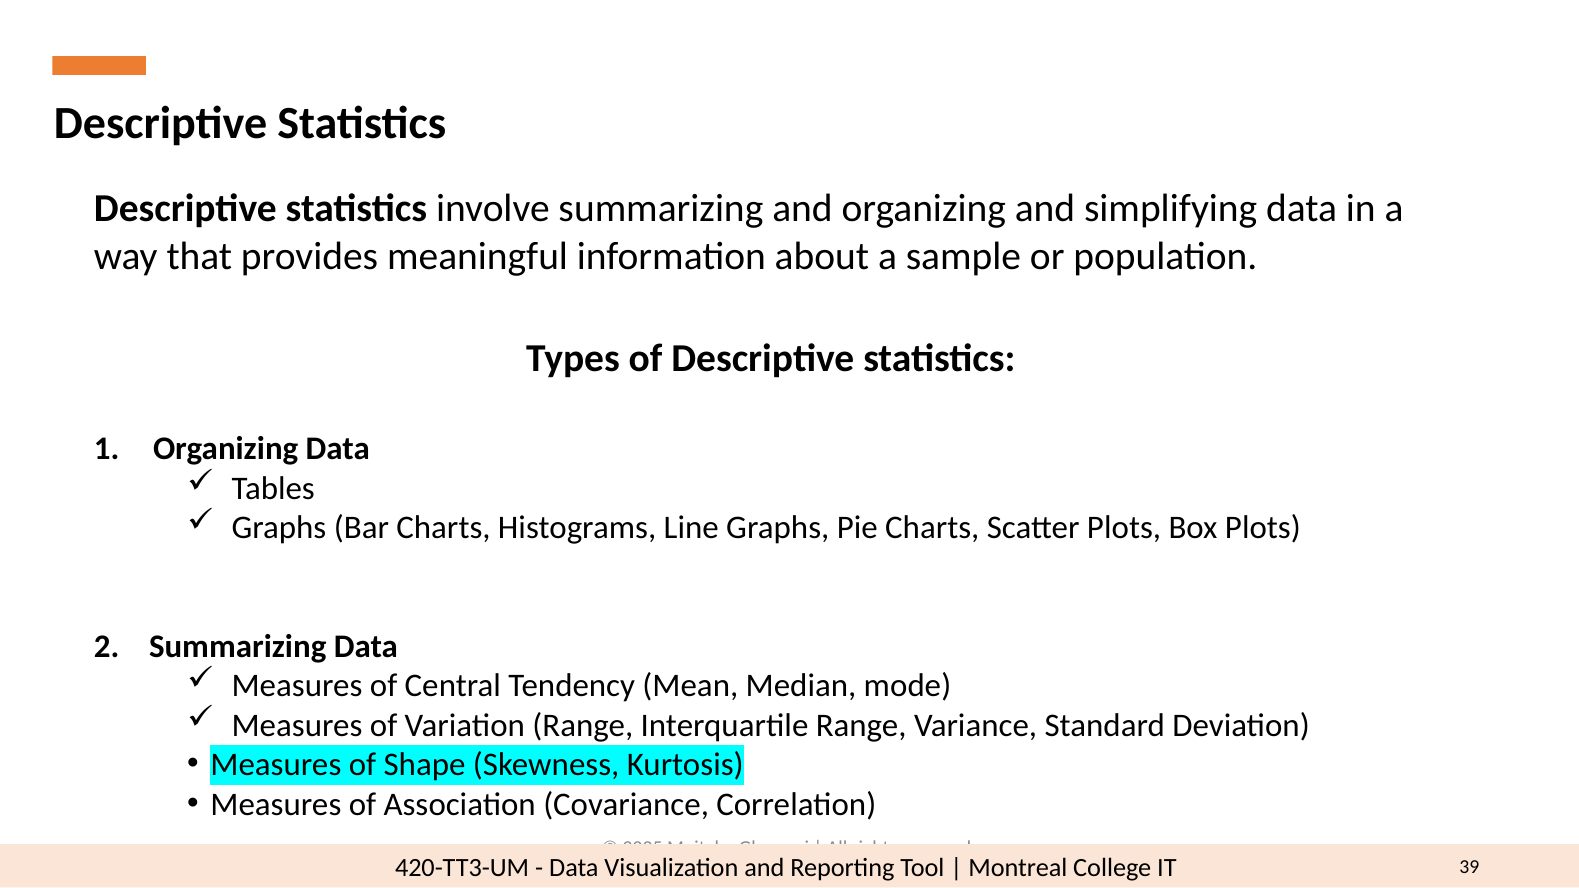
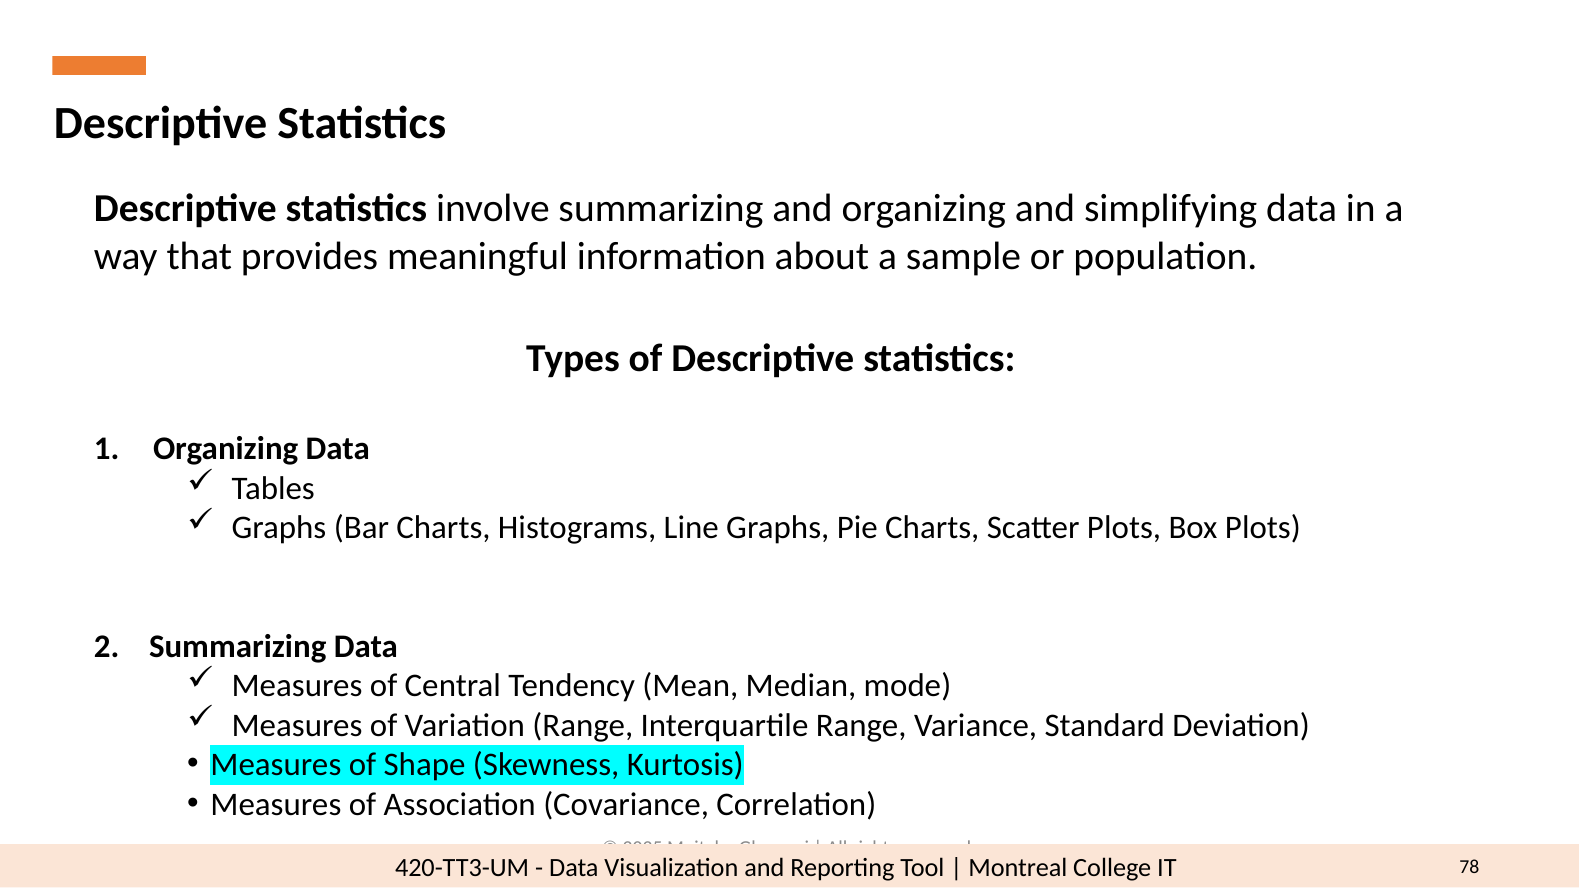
39: 39 -> 78 (1469, 867)
